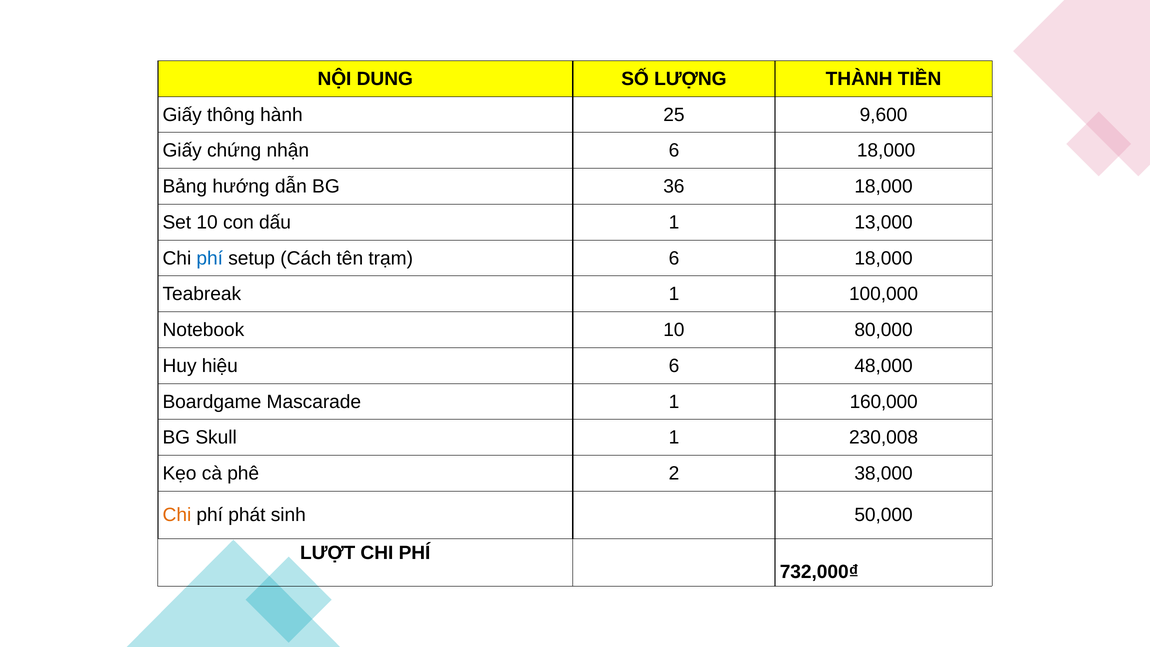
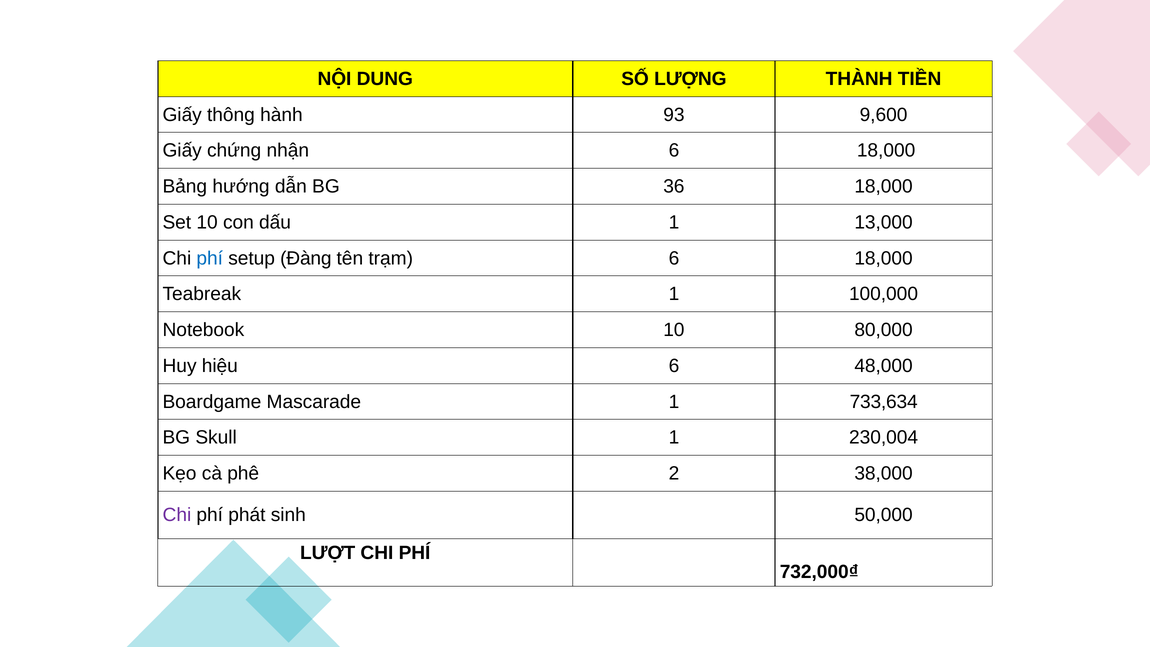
25: 25 -> 93 (674, 115)
Cách: Cách -> Đàng (306, 258)
160,000: 160,000 -> 733,634 (884, 402)
230,008: 230,008 -> 230,004 (884, 437)
Chi colour: orange -> purple (177, 515)
